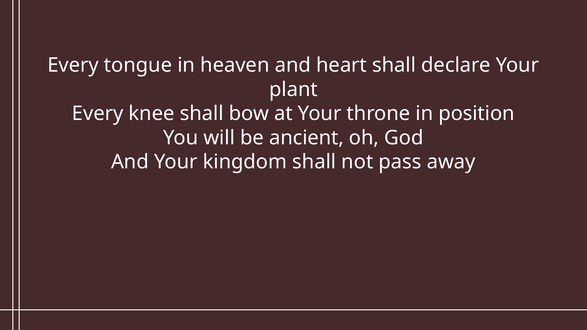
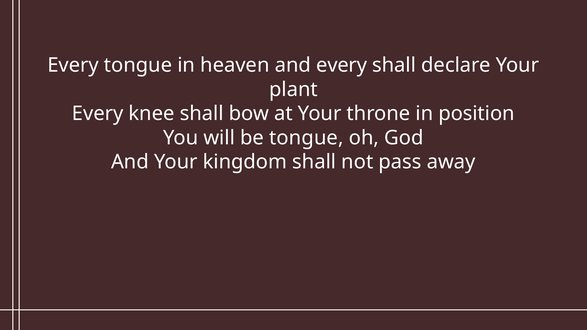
and heart: heart -> every (342, 65)
be ancient: ancient -> tongue (306, 138)
